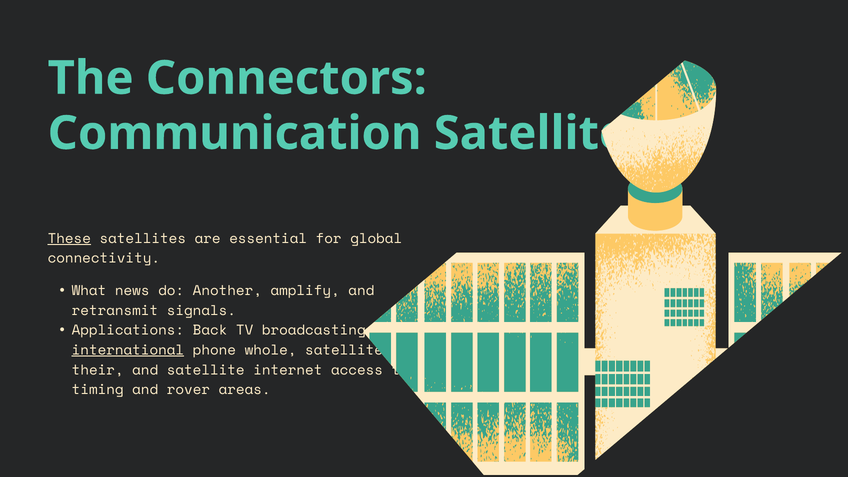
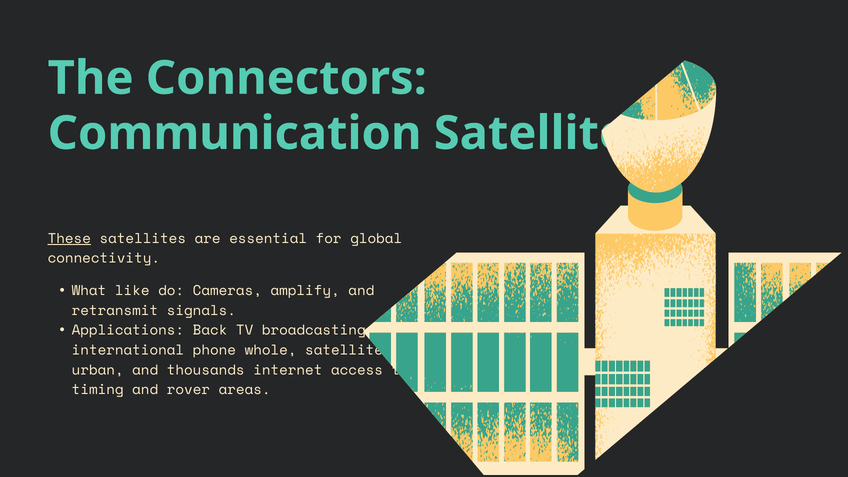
news: news -> like (132, 291)
Another: Another -> Cameras (227, 291)
international underline: present -> none (128, 350)
their: their -> urban (98, 370)
and satellite: satellite -> thousands (206, 370)
